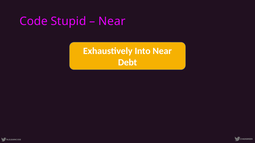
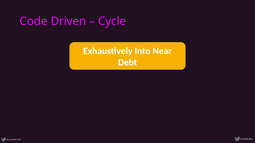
Stupid: Stupid -> Driven (69, 21)
Near: Near -> Cycle (112, 21)
